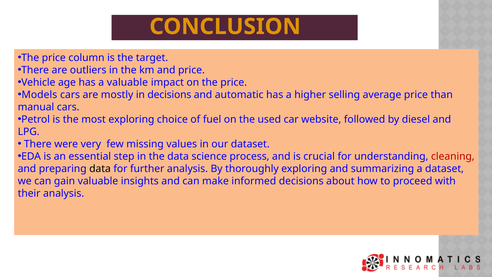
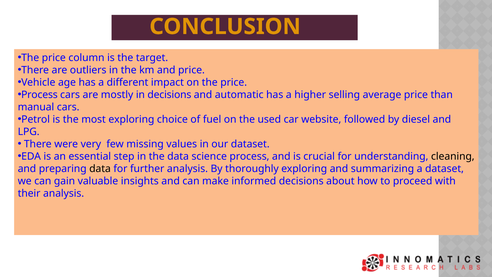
a valuable: valuable -> different (128, 82)
Models: Models -> Process (39, 95)
cleaning colour: red -> black (453, 156)
